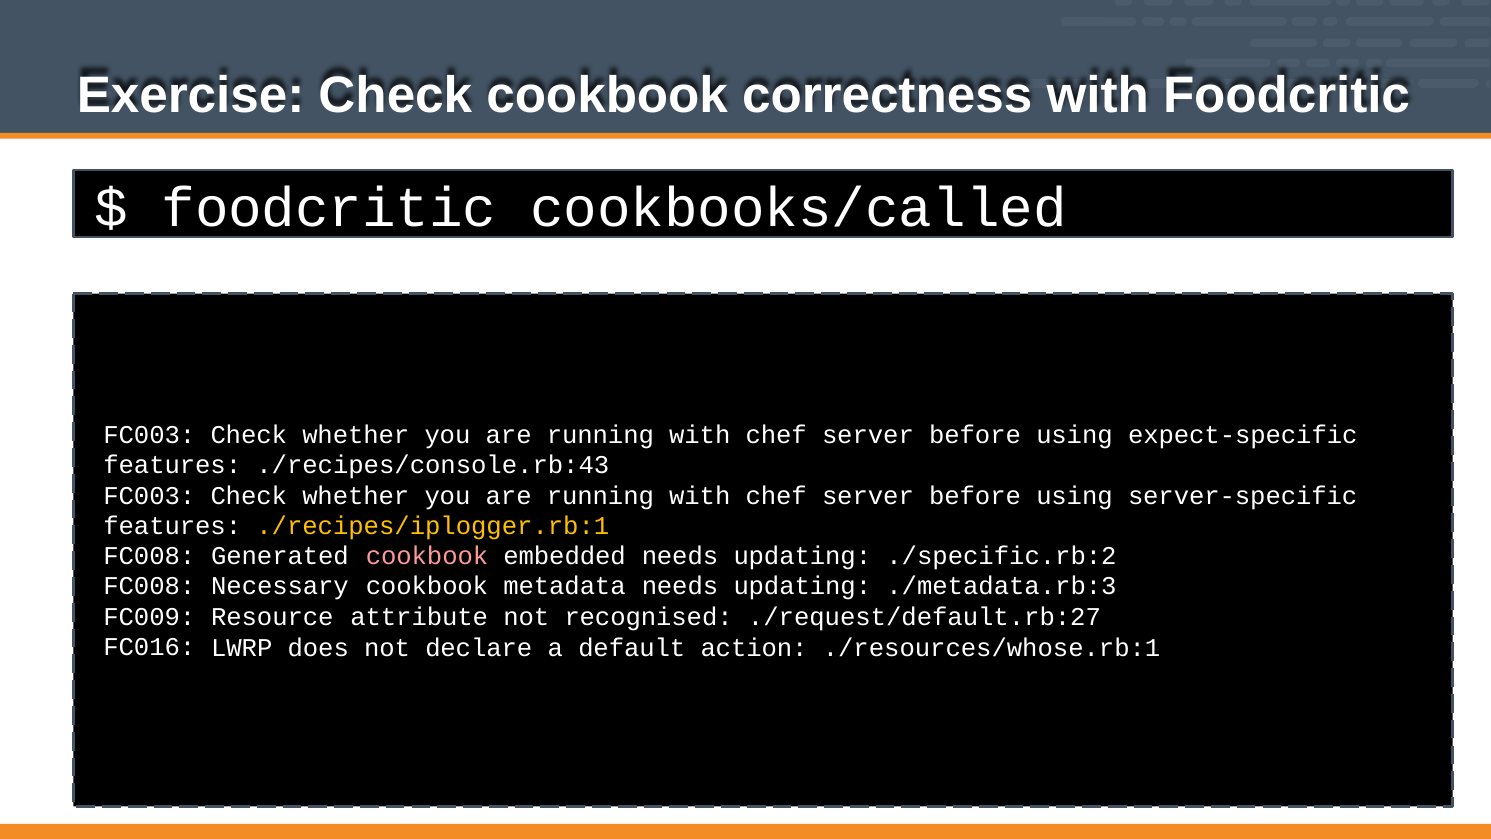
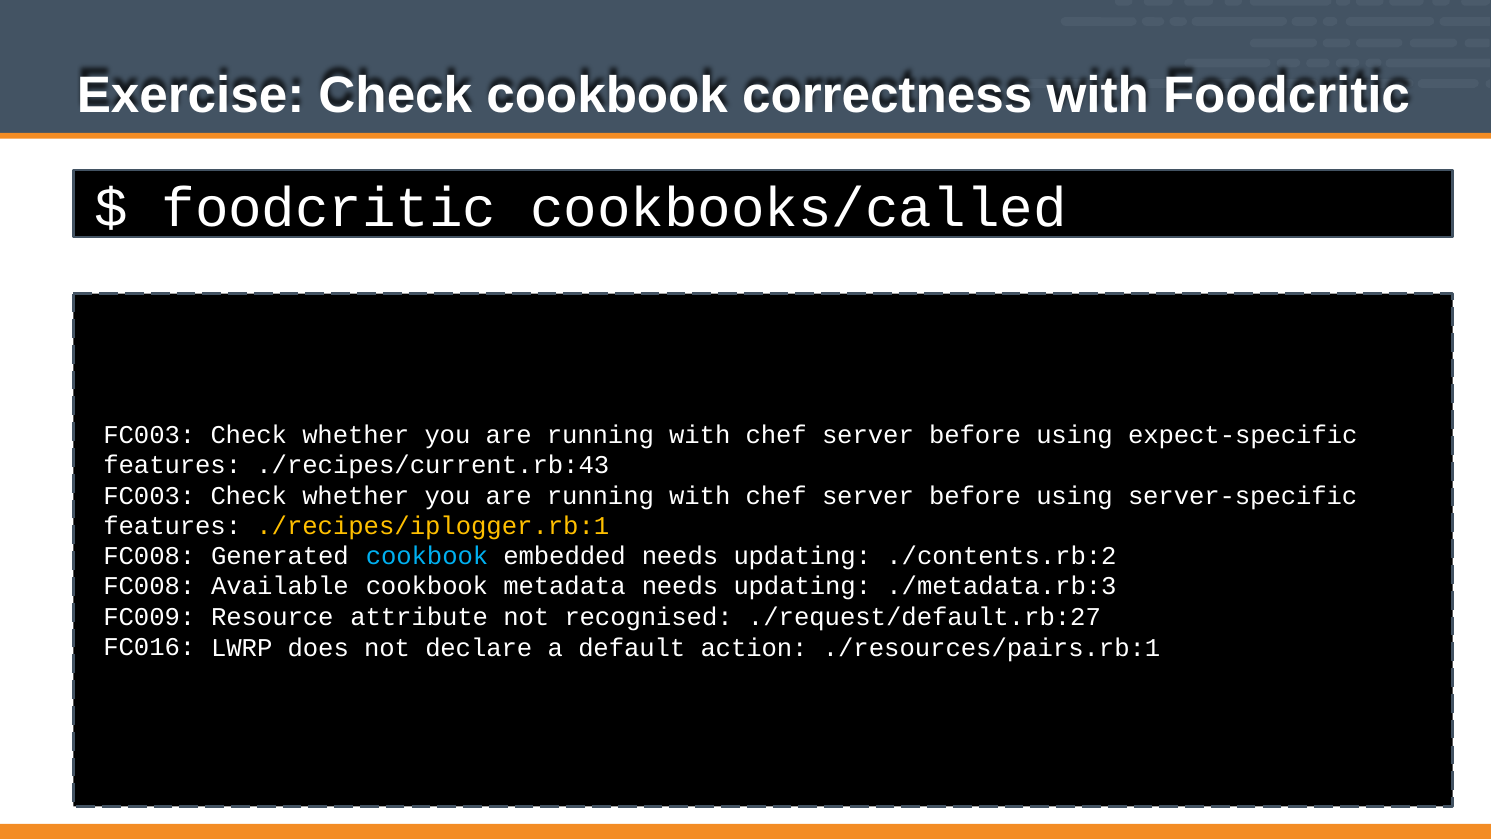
./recipes/console.rb:43: ./recipes/console.rb:43 -> ./recipes/current.rb:43 (433, 465)
cookbook colour: pink -> light blue (427, 556)
./specific.rb:2: ./specific.rb:2 -> ./contents.rb:2 (1001, 556)
Necessary: Necessary -> Available (280, 586)
./resources/whose.rb:1: ./resources/whose.rb:1 -> ./resources/pairs.rb:1 (992, 647)
